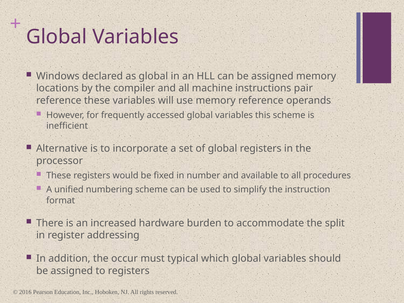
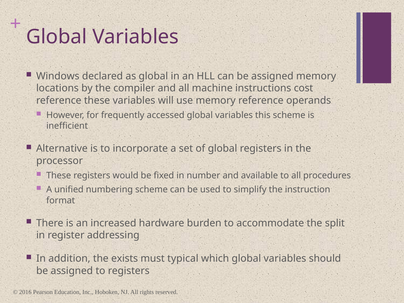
pair: pair -> cost (303, 88)
occur: occur -> exists (125, 259)
